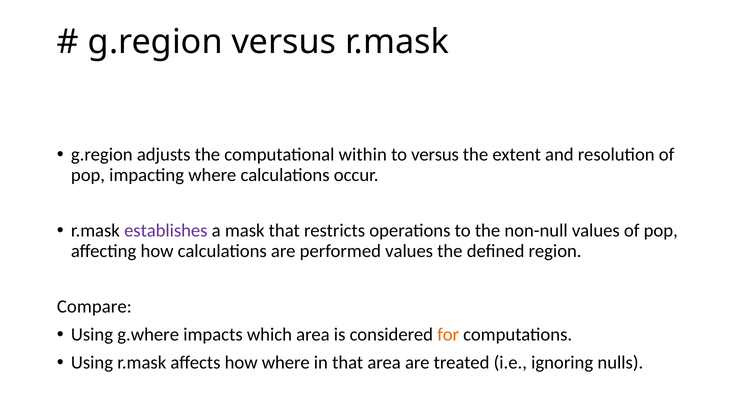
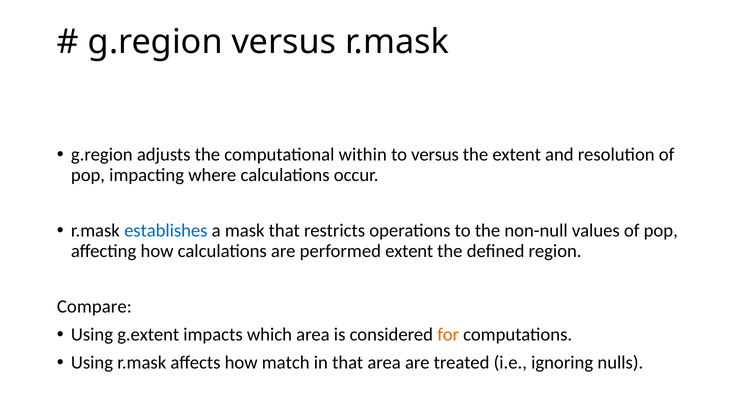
establishes colour: purple -> blue (166, 231)
performed values: values -> extent (409, 251)
g.where: g.where -> g.extent (148, 335)
how where: where -> match (286, 363)
